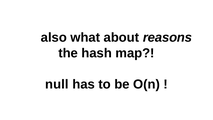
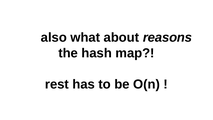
null: null -> rest (57, 84)
